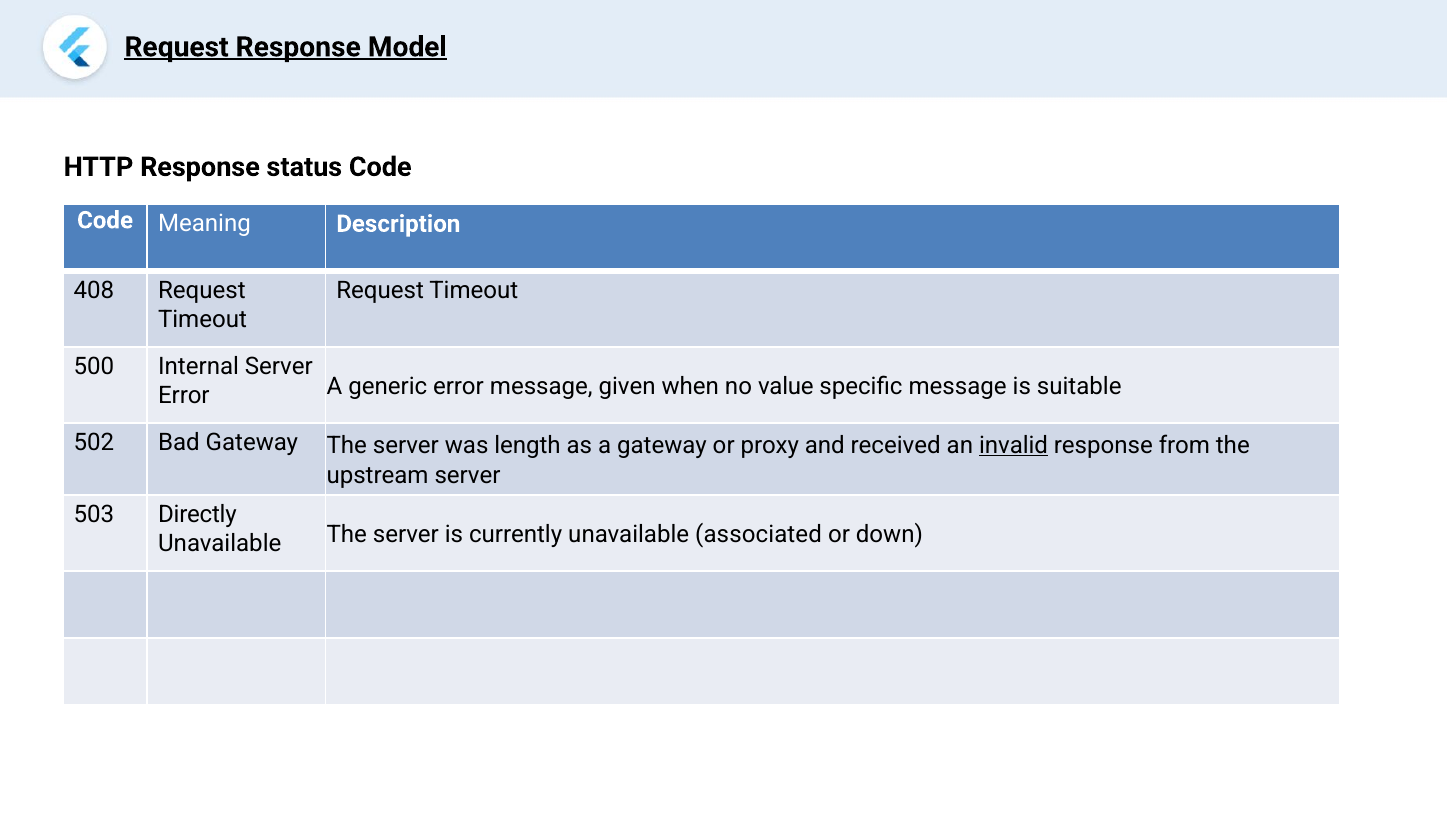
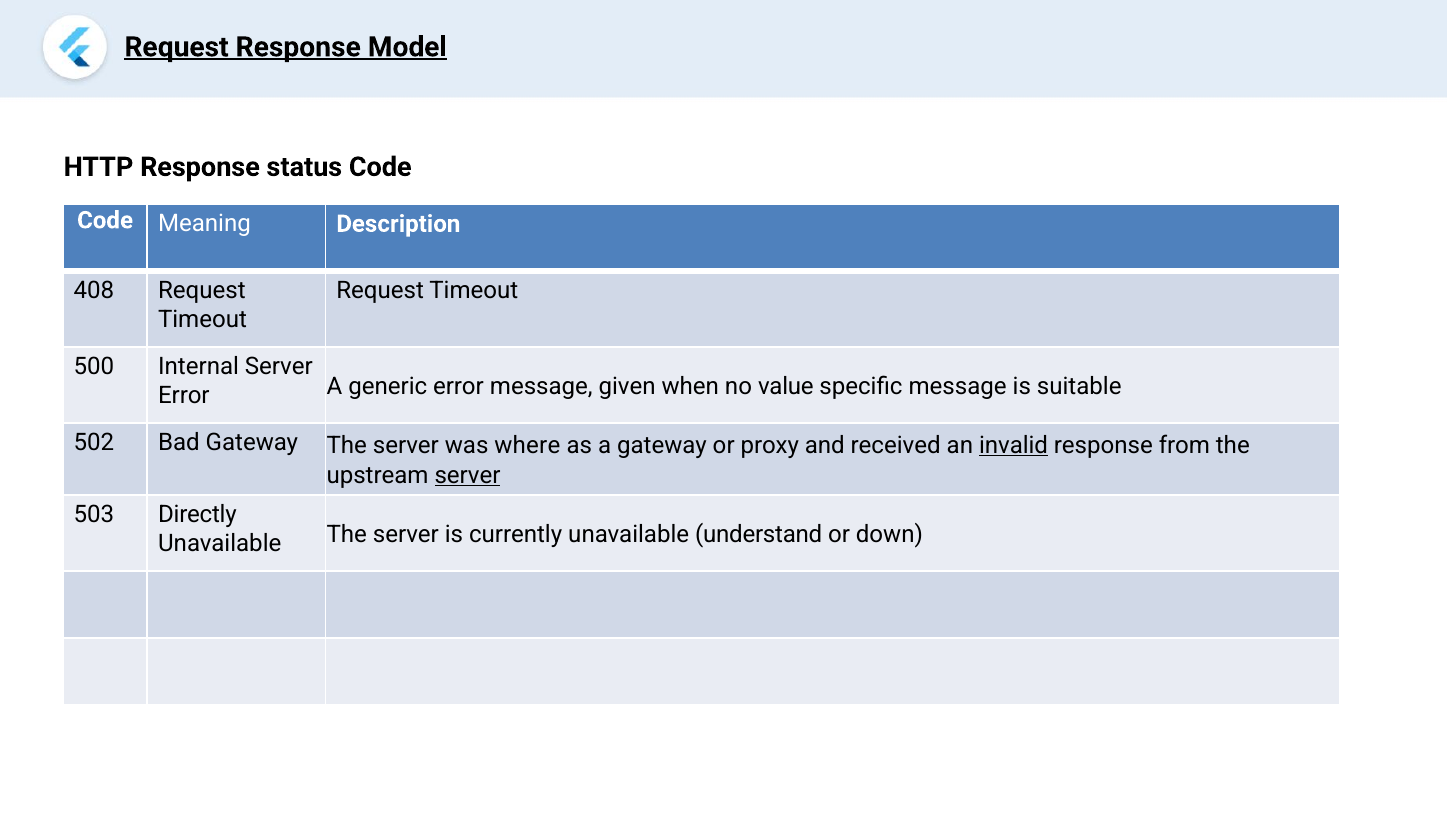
length: length -> where (527, 445)
server underline: none -> present (467, 475)
associated: associated -> understand (759, 534)
